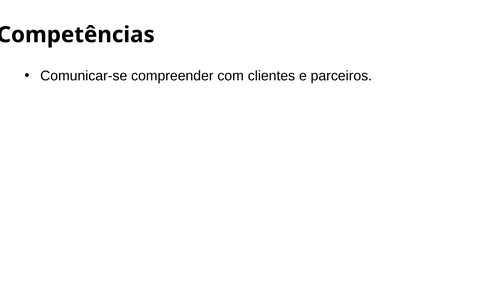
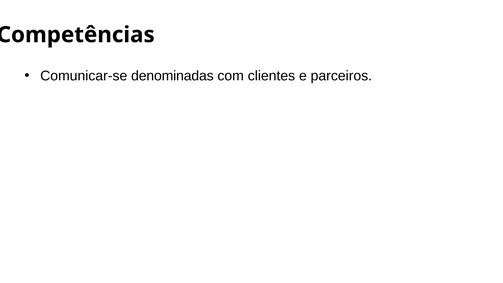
compreender: compreender -> denominadas (172, 76)
